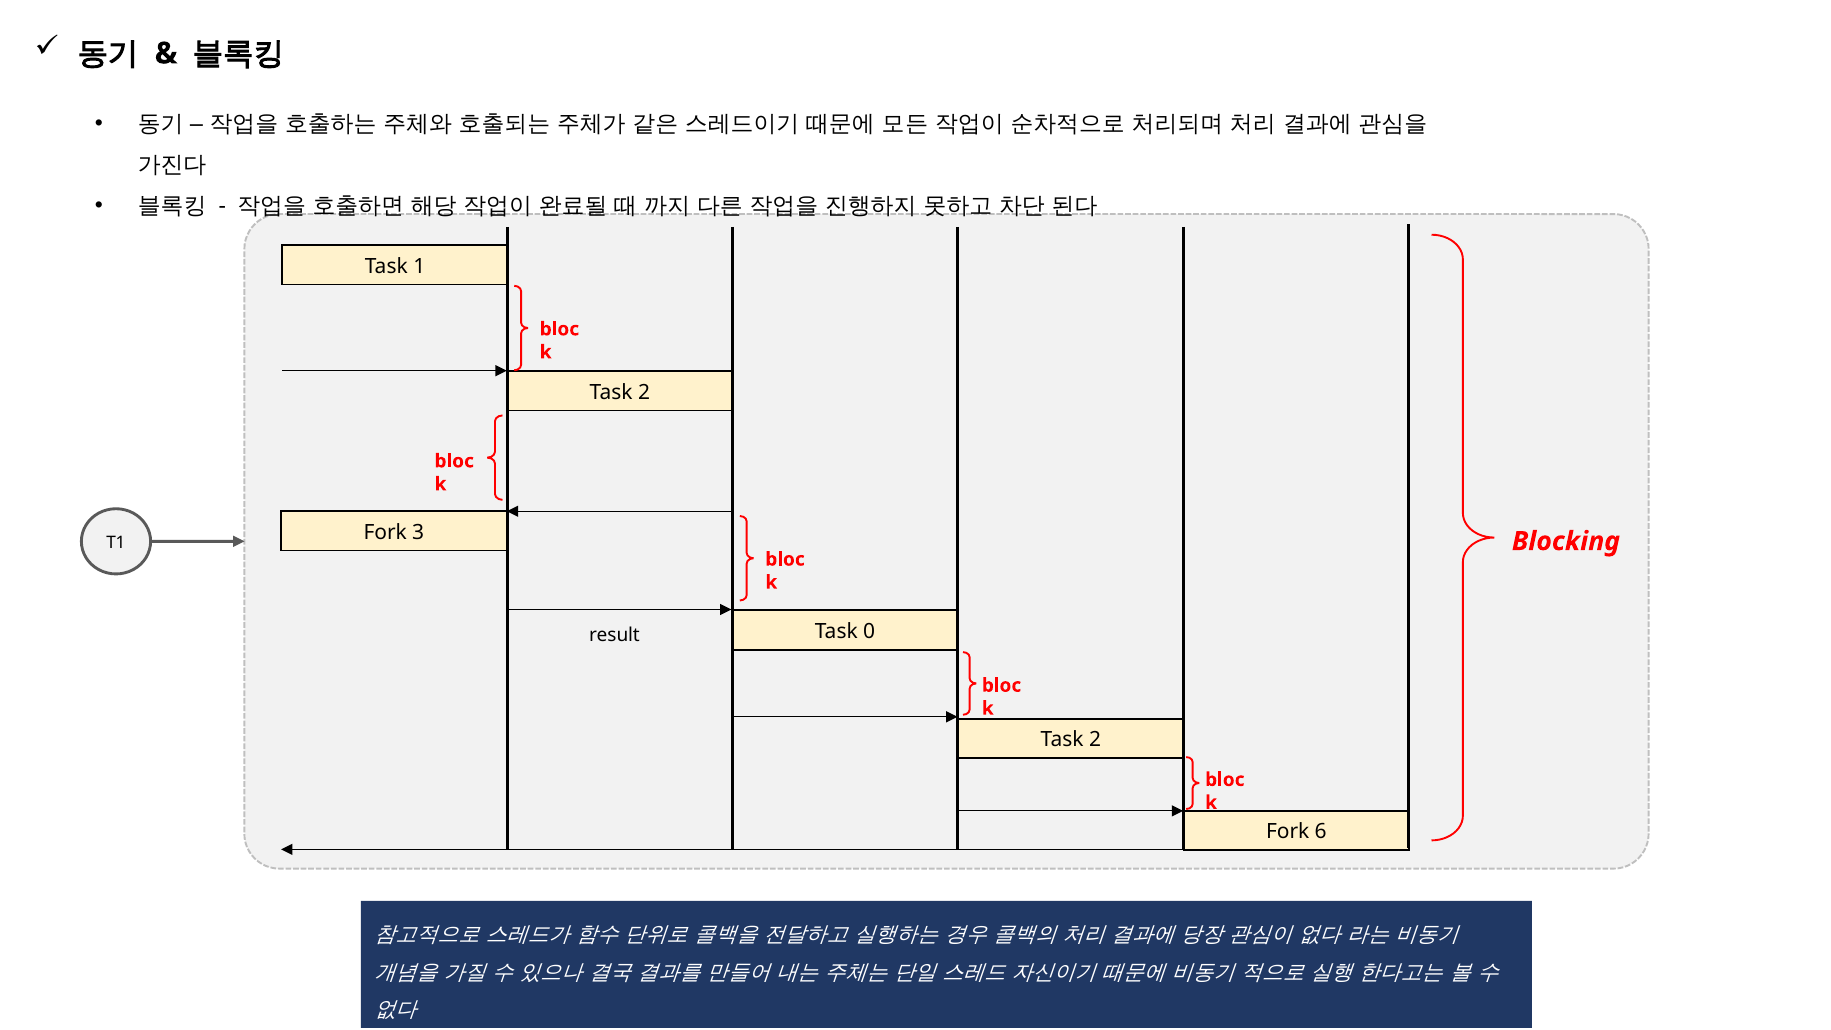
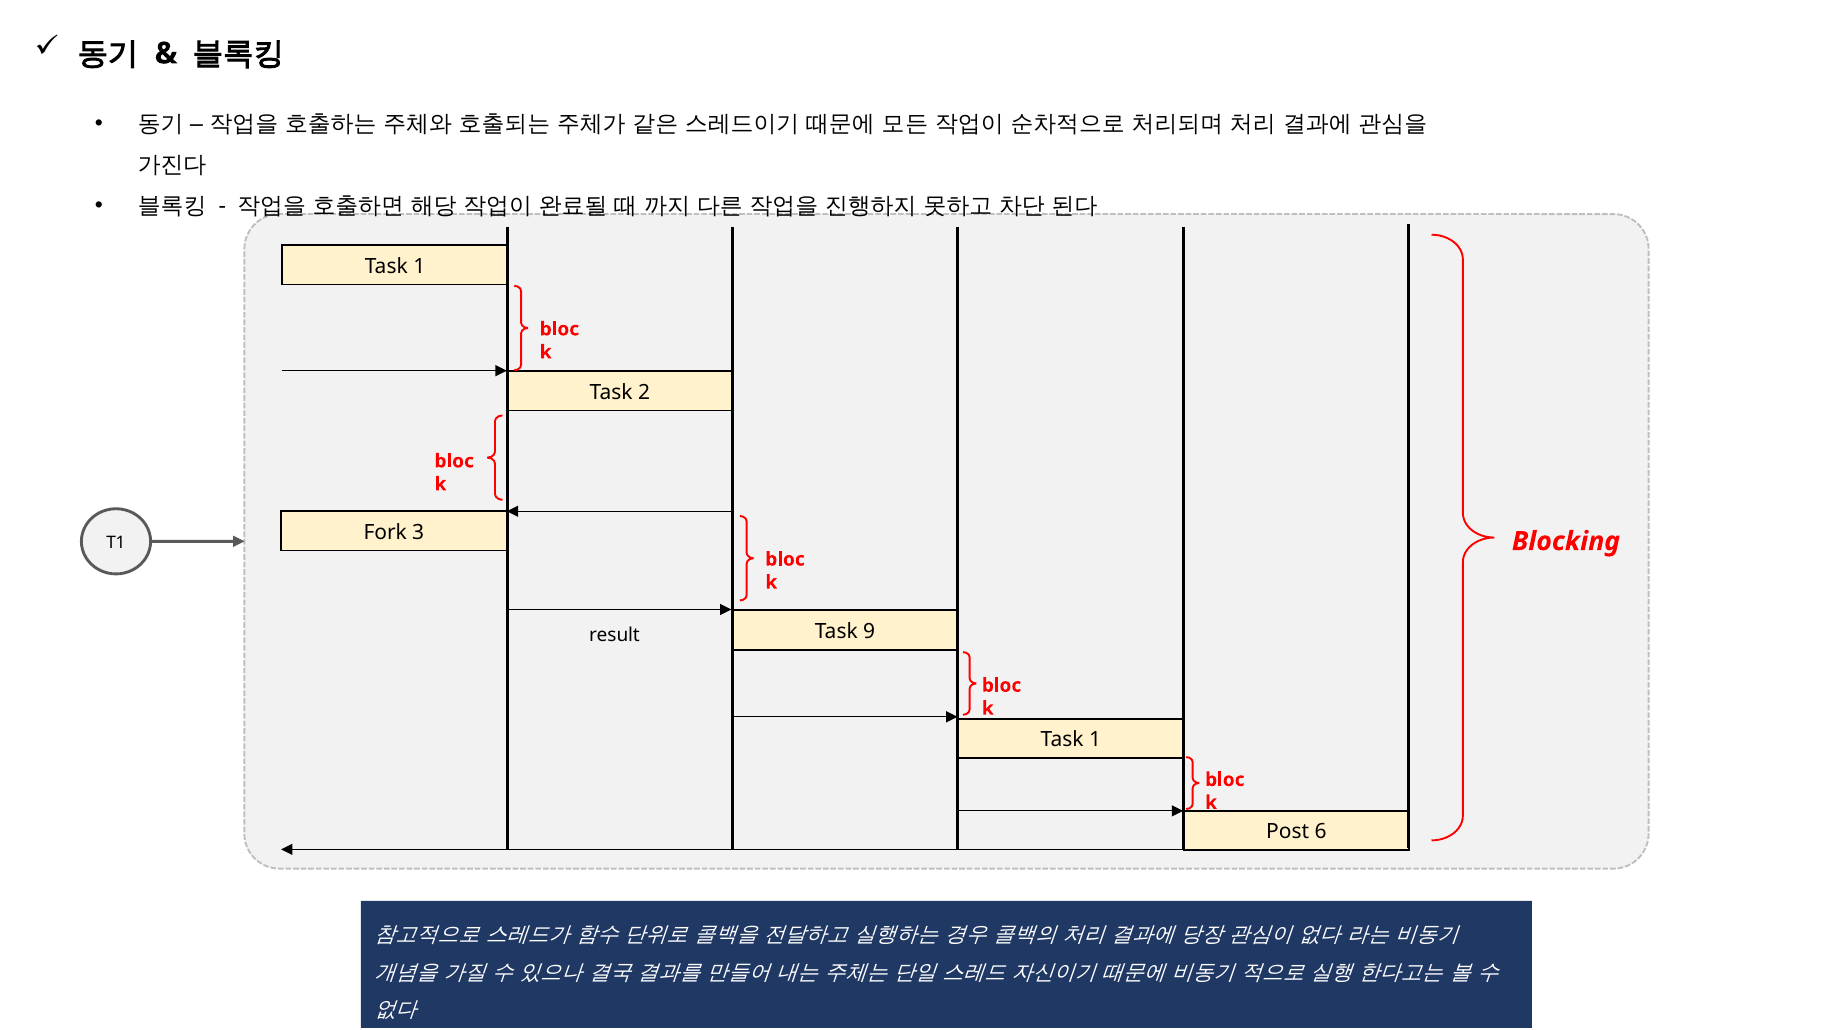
0: 0 -> 9 (869, 631)
2: 2 -> 1 (1095, 740)
Fork: Fork -> Post (1288, 832)
